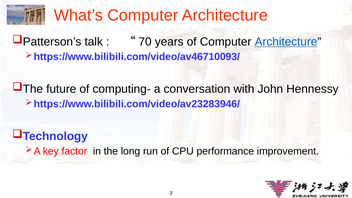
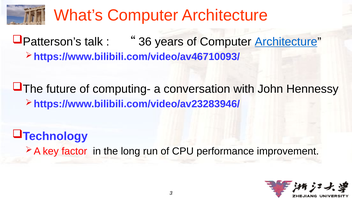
70: 70 -> 36 (145, 42)
